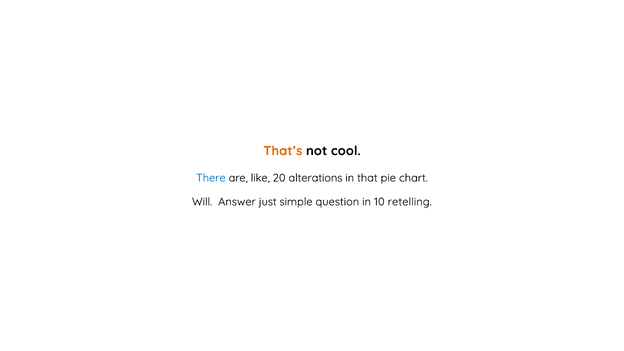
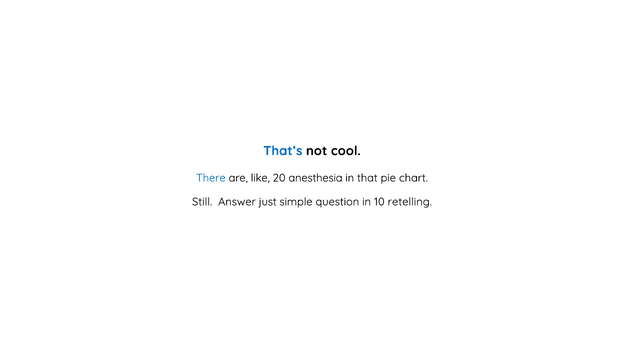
That’s colour: orange -> blue (283, 151)
alterations: alterations -> anesthesia (316, 178)
Will: Will -> Still (202, 202)
